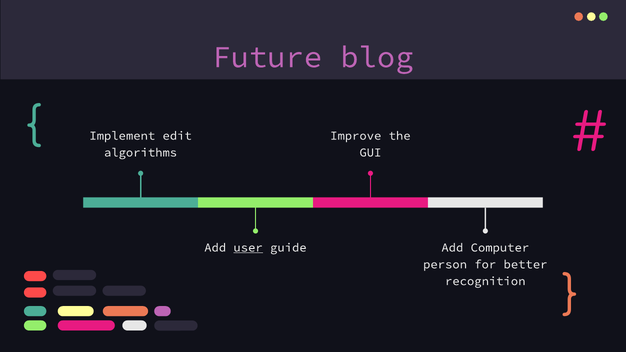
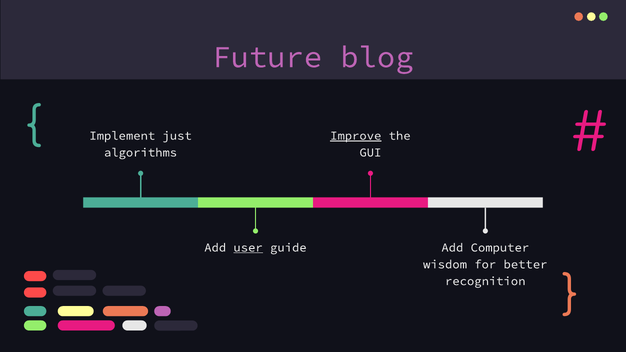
edit: edit -> just (177, 136)
Improve underline: none -> present (356, 136)
person: person -> wisdom (445, 264)
